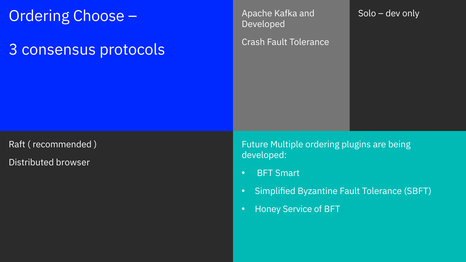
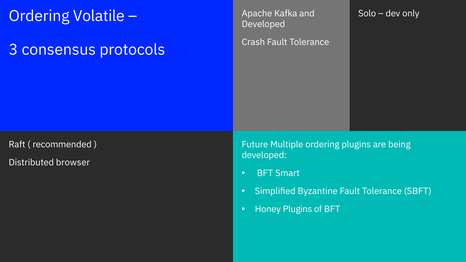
Choose: Choose -> Volatile (99, 16)
Honey Service: Service -> Plugins (297, 209)
